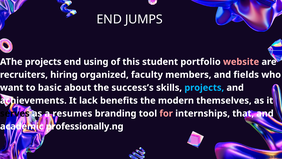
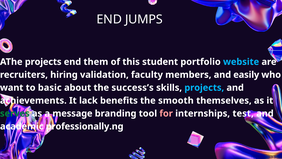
using: using -> them (96, 62)
website colour: pink -> light blue (241, 62)
organized: organized -> validation (104, 75)
fields: fields -> easily (246, 75)
modern: modern -> smooth (176, 100)
serves colour: black -> green (15, 113)
resumes: resumes -> message (72, 113)
that: that -> test (243, 113)
